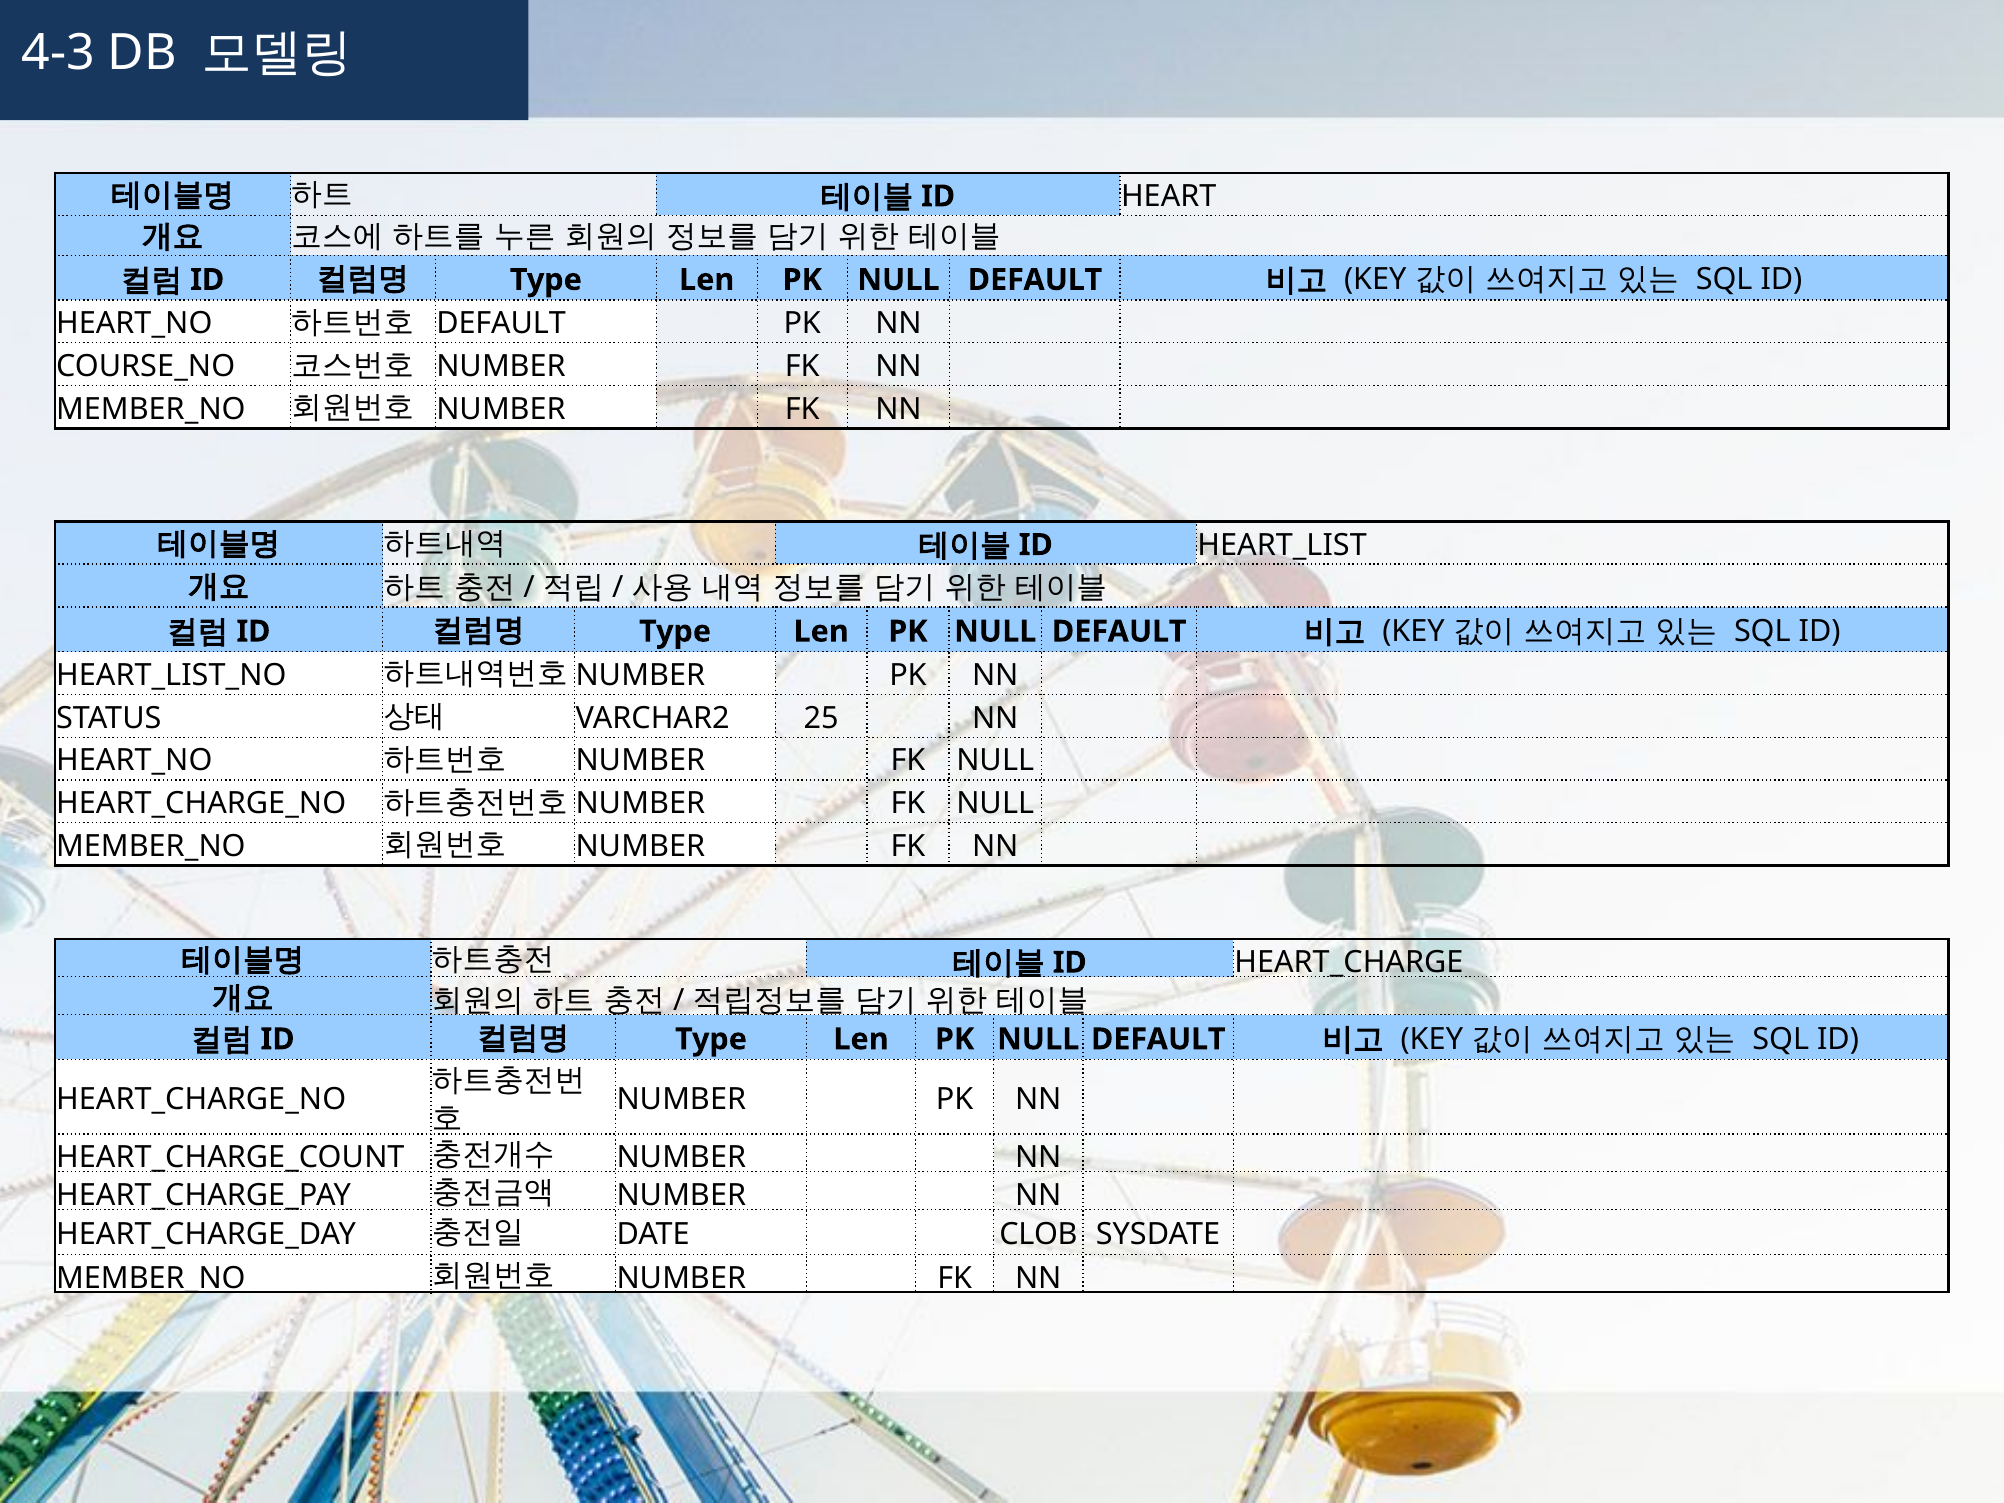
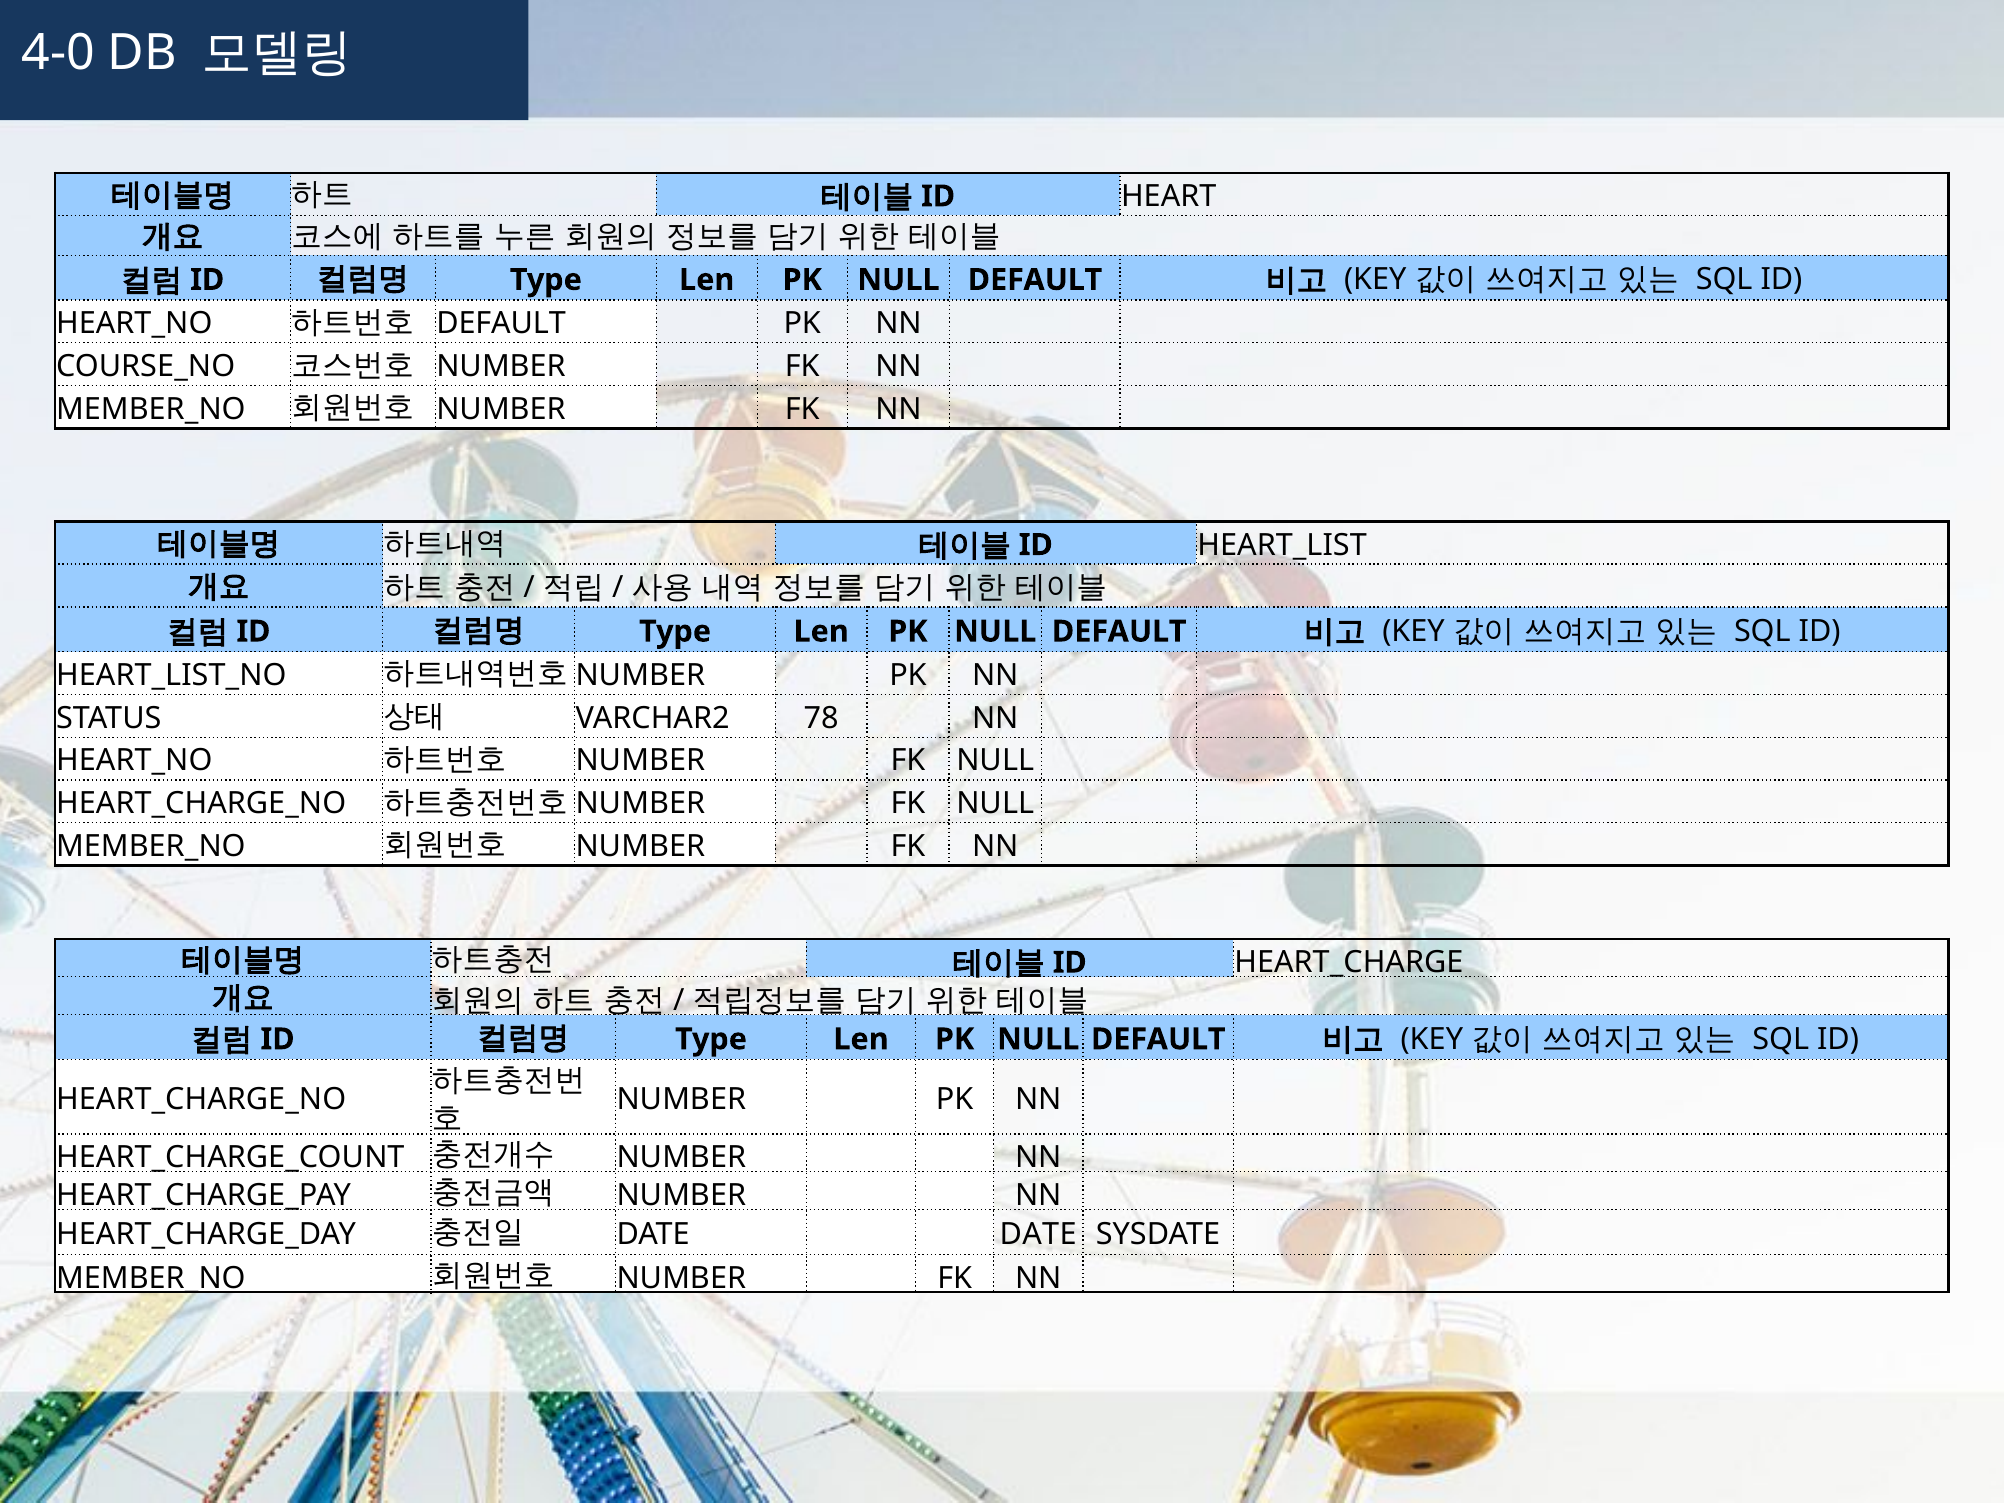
4-3: 4-3 -> 4-0 (58, 53)
25: 25 -> 78 (821, 718)
DATE CLOB: CLOB -> DATE (1038, 1234)
